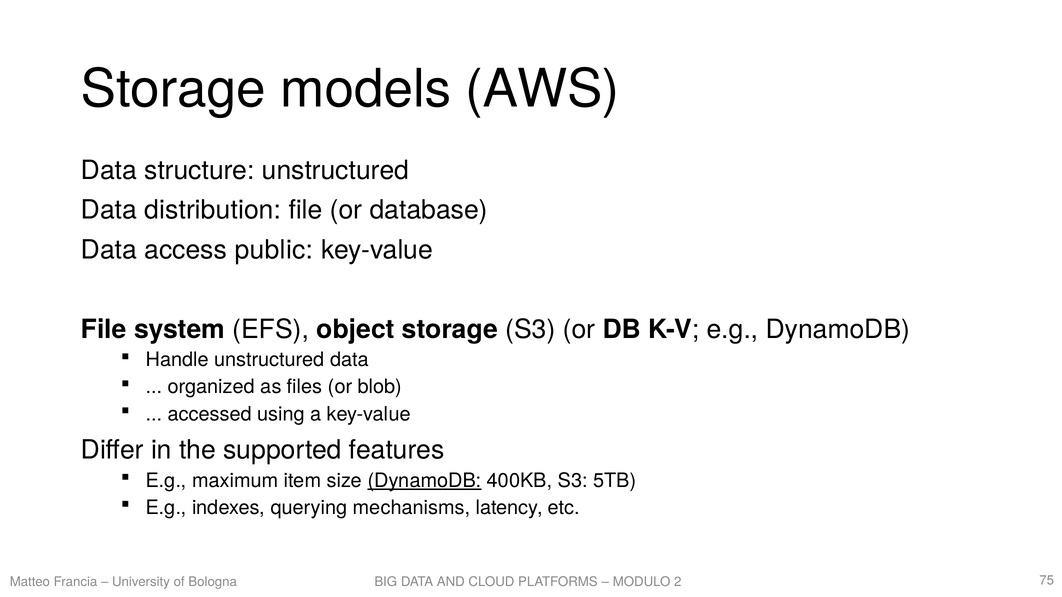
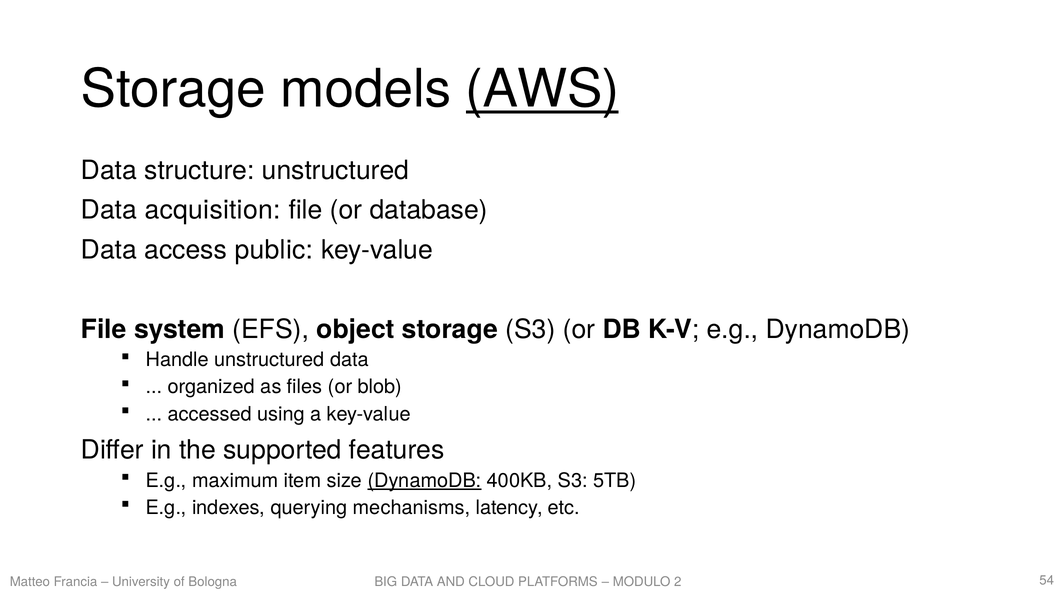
AWS underline: none -> present (543, 89)
distribution: distribution -> acquisition (213, 210)
75: 75 -> 54 (1047, 581)
